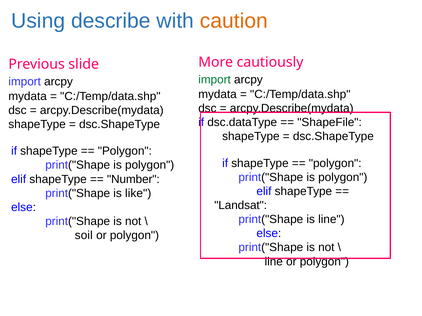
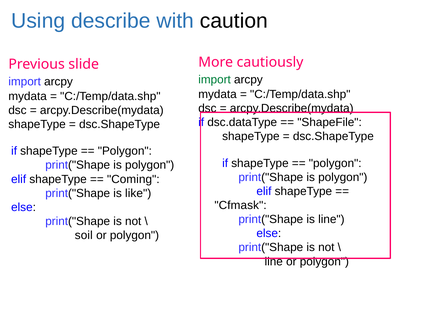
caution colour: orange -> black (234, 21)
Number: Number -> Coming (133, 179)
Landsat: Landsat -> Cfmask (241, 206)
